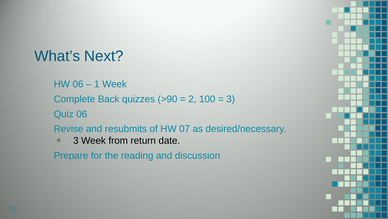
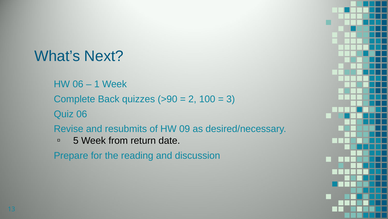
07: 07 -> 09 (185, 129)
3: 3 -> 5 (76, 140)
